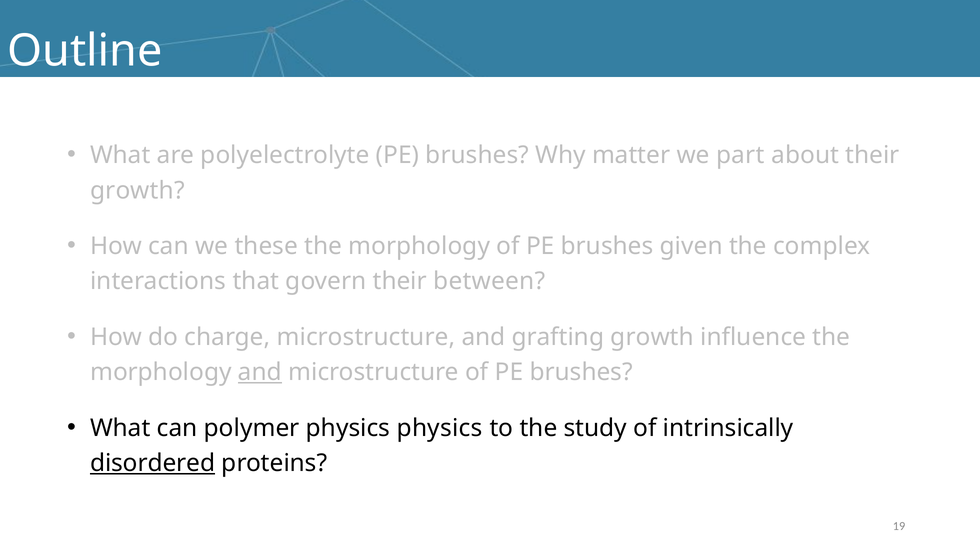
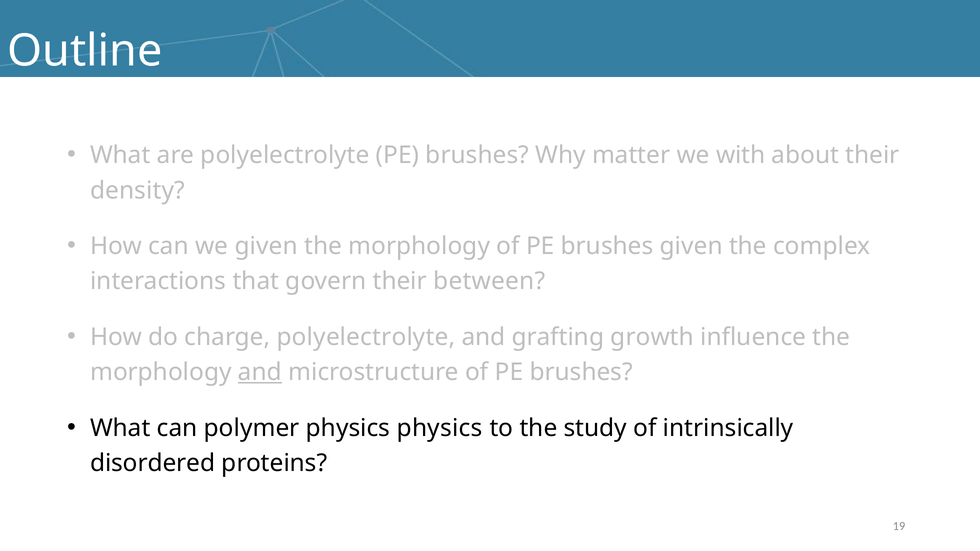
part: part -> with (741, 155)
growth: growth -> density (137, 191)
we these: these -> given (266, 246)
charge microstructure: microstructure -> polyelectrolyte (366, 337)
disordered underline: present -> none (153, 463)
